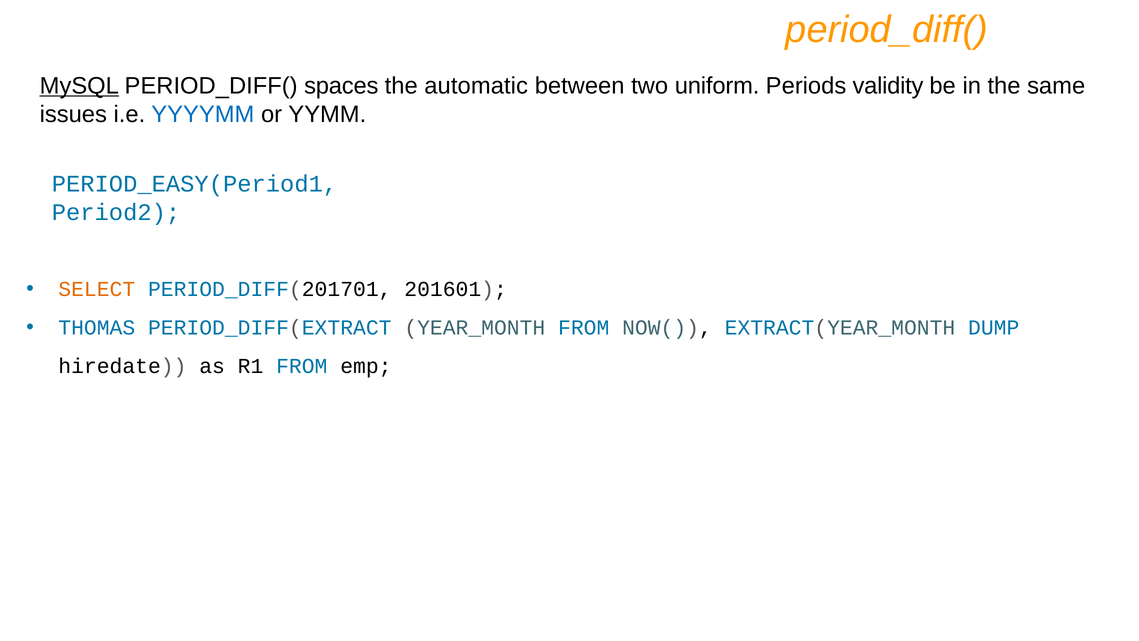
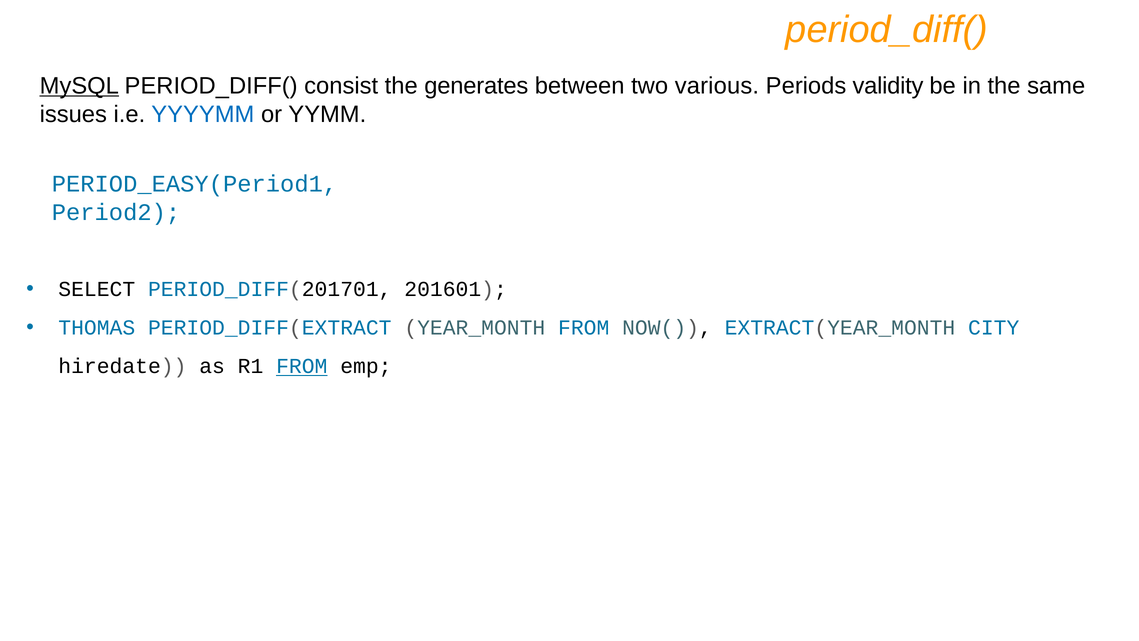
spaces: spaces -> consist (341, 86)
automatic: automatic -> generates (476, 86)
uniform: uniform -> various (717, 86)
SELECT colour: orange -> black (97, 289)
DUMP: DUMP -> CITY (994, 328)
FROM underline: none -> present (302, 366)
